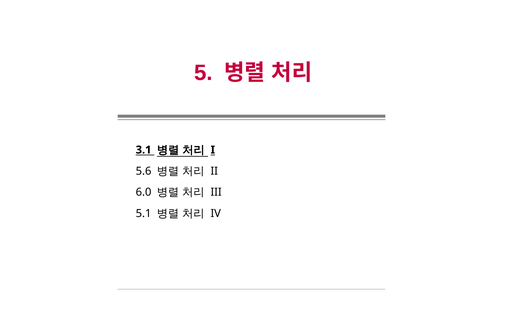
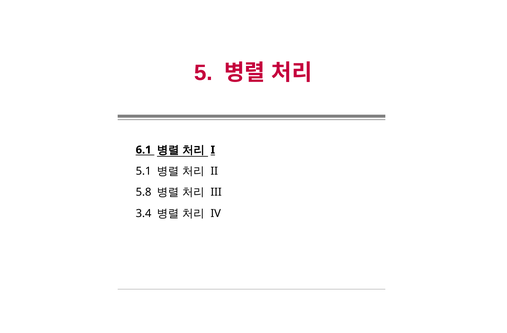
3.1: 3.1 -> 6.1 (144, 150)
5.6: 5.6 -> 5.1 (144, 171)
6.0: 6.0 -> 5.8 (144, 192)
5.1: 5.1 -> 3.4 (144, 214)
